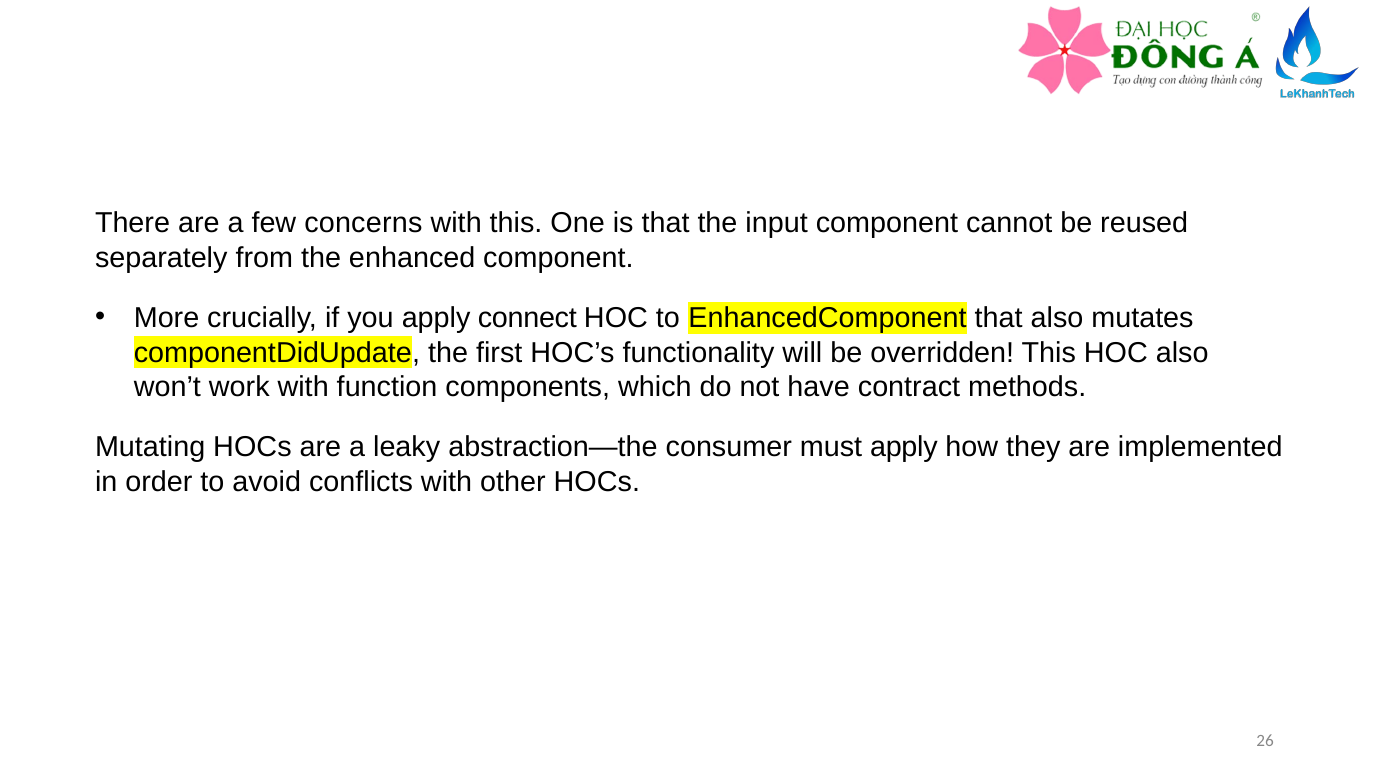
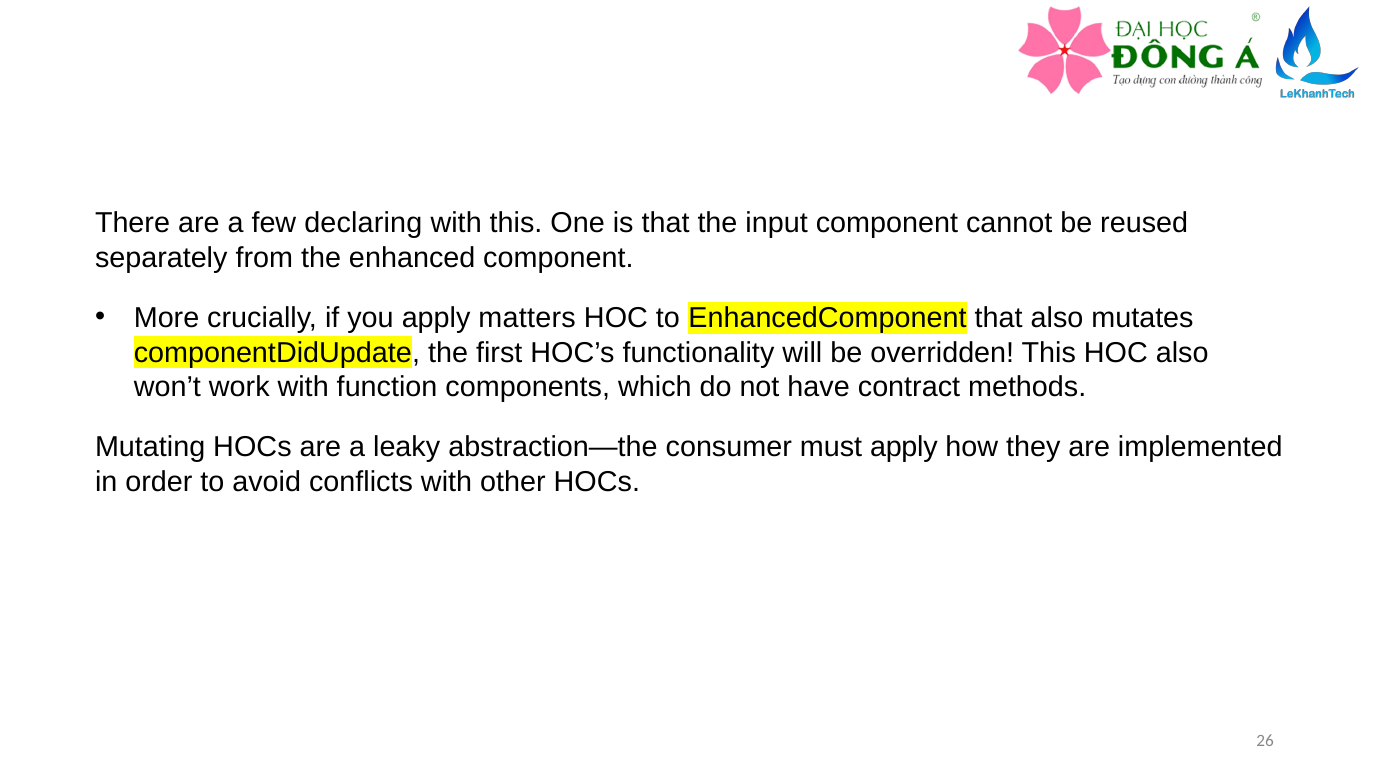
concerns: concerns -> declaring (363, 223)
connect: connect -> matters (527, 318)
